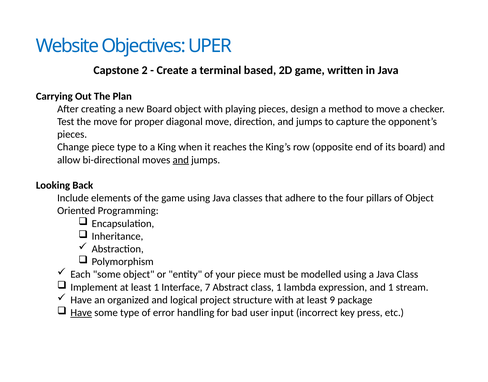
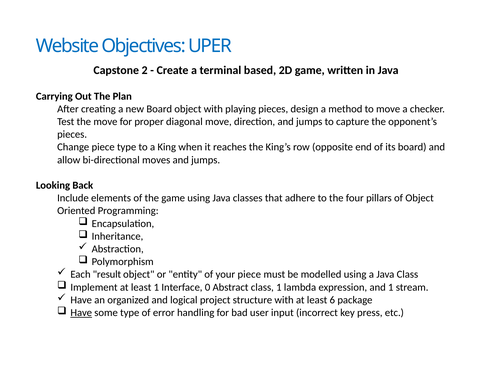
and underline: present -> none (181, 160)
Each some: some -> result (107, 274)
7: 7 -> 0 (208, 287)
9: 9 -> 6 (332, 300)
